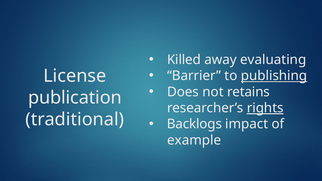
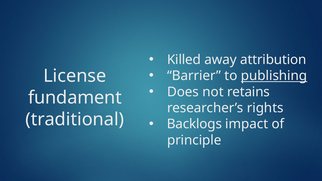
evaluating: evaluating -> attribution (273, 60)
publication: publication -> fundament (75, 98)
rights underline: present -> none (265, 108)
example: example -> principle (194, 140)
